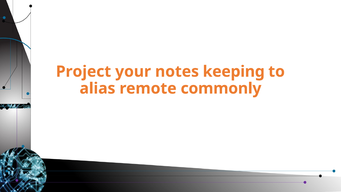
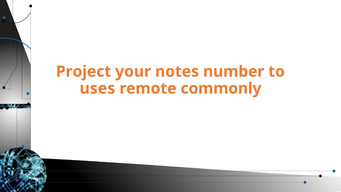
keeping: keeping -> number (234, 71)
alias: alias -> uses (97, 88)
